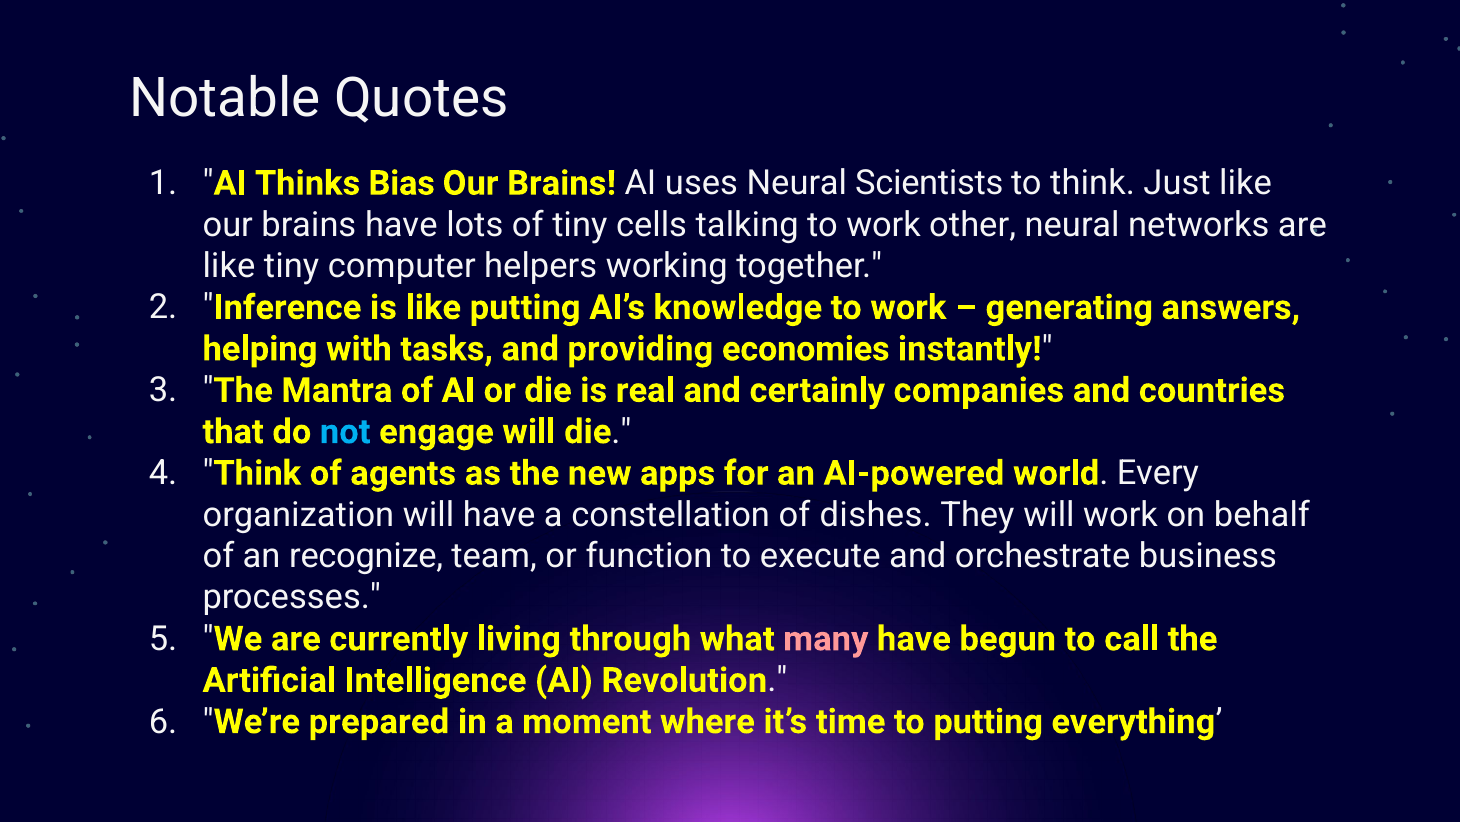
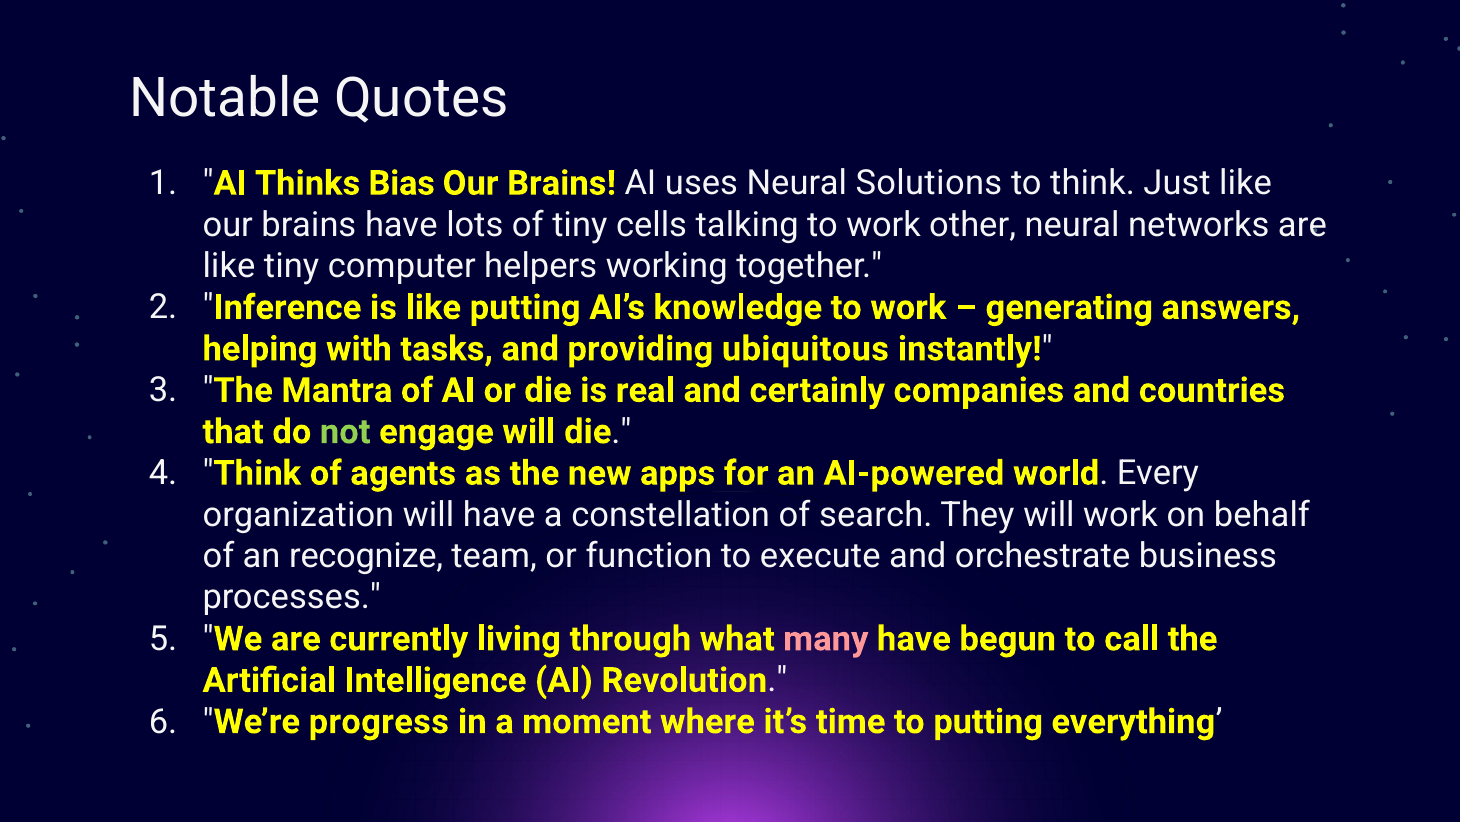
Scientists: Scientists -> Solutions (929, 183)
economies: economies -> ubiquitous (805, 349)
not colour: light blue -> light green (345, 431)
dishes: dishes -> search (876, 514)
prepared: prepared -> progress (379, 721)
